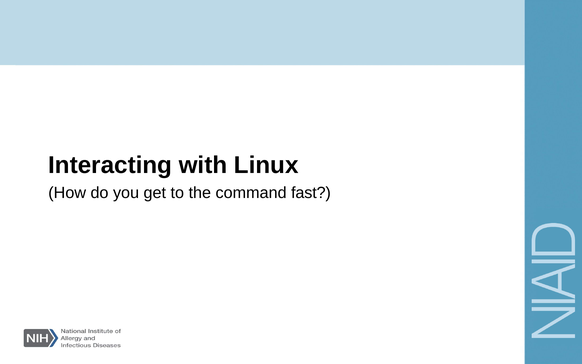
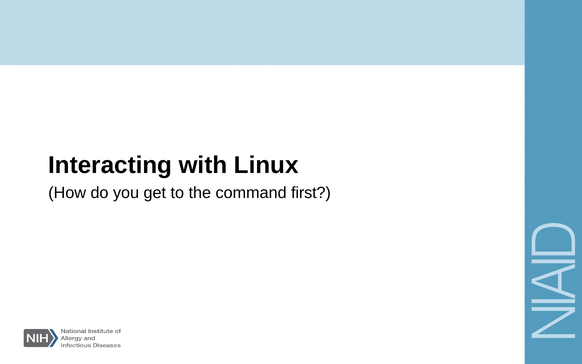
fast: fast -> first (311, 193)
